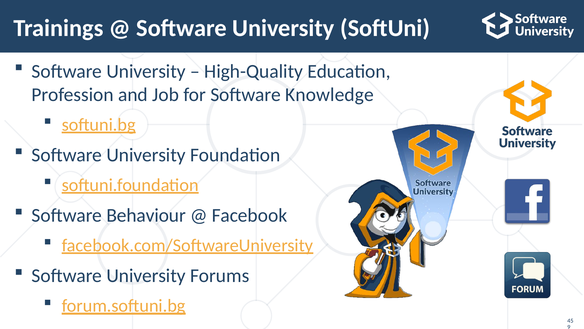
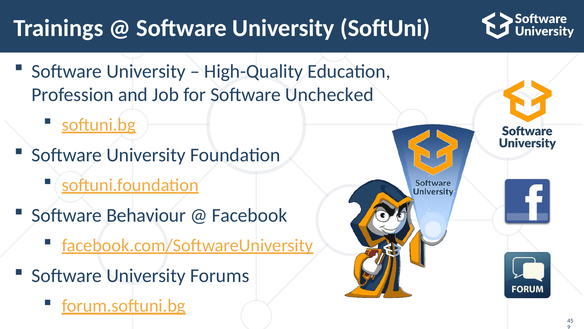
Knowledge: Knowledge -> Unchecked (330, 95)
